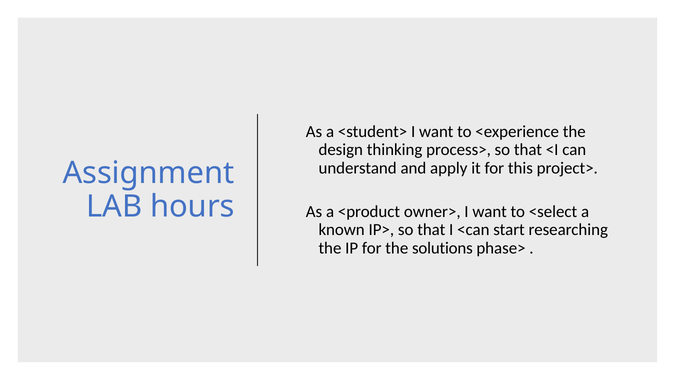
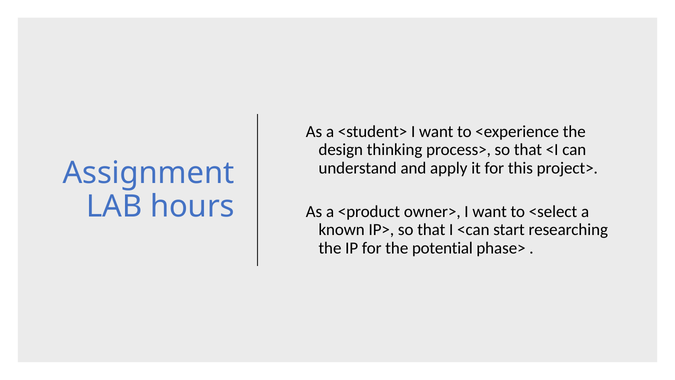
solutions: solutions -> potential (442, 248)
